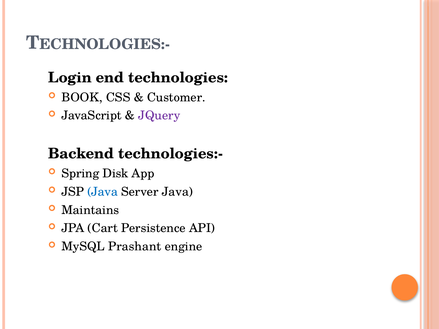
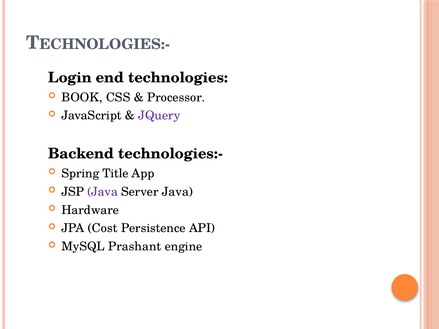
Customer: Customer -> Processor (176, 97)
Disk: Disk -> Title (116, 174)
Java colour: blue -> purple (103, 192)
Maintains: Maintains -> Hardware (90, 210)
Cart: Cart -> Cost (103, 228)
